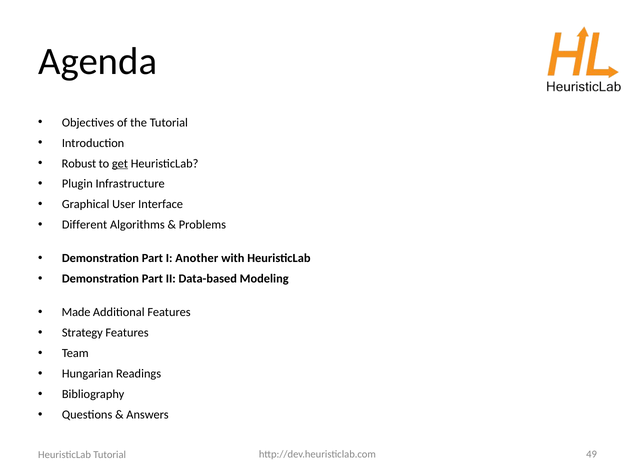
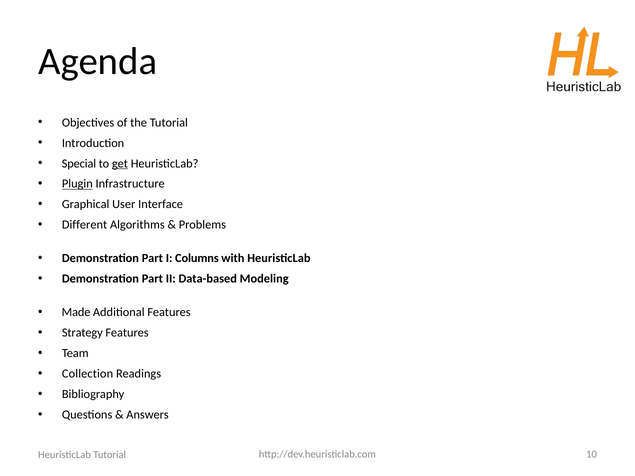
Robust: Robust -> Special (79, 164)
Plugin underline: none -> present (77, 184)
Another: Another -> Columns (197, 258)
Hungarian: Hungarian -> Collection (88, 374)
49: 49 -> 10 (592, 455)
